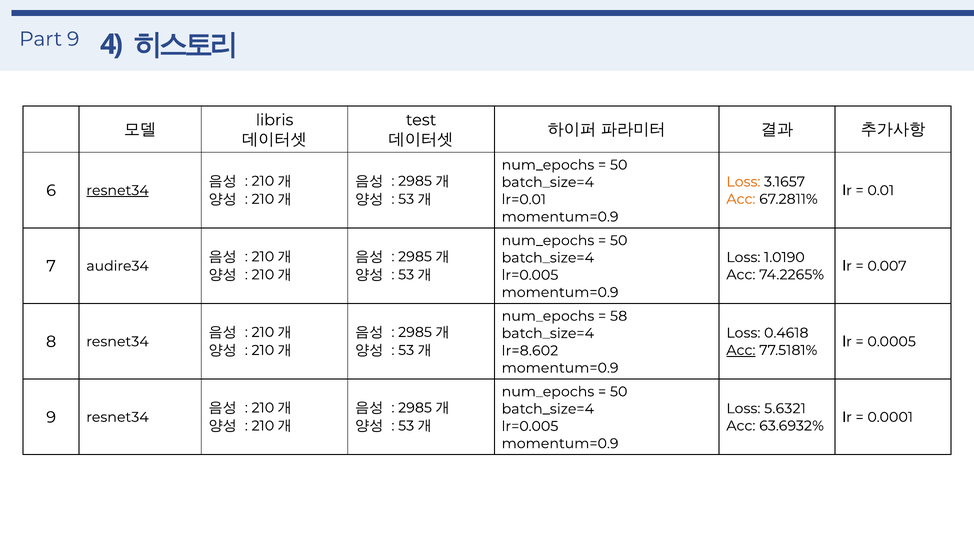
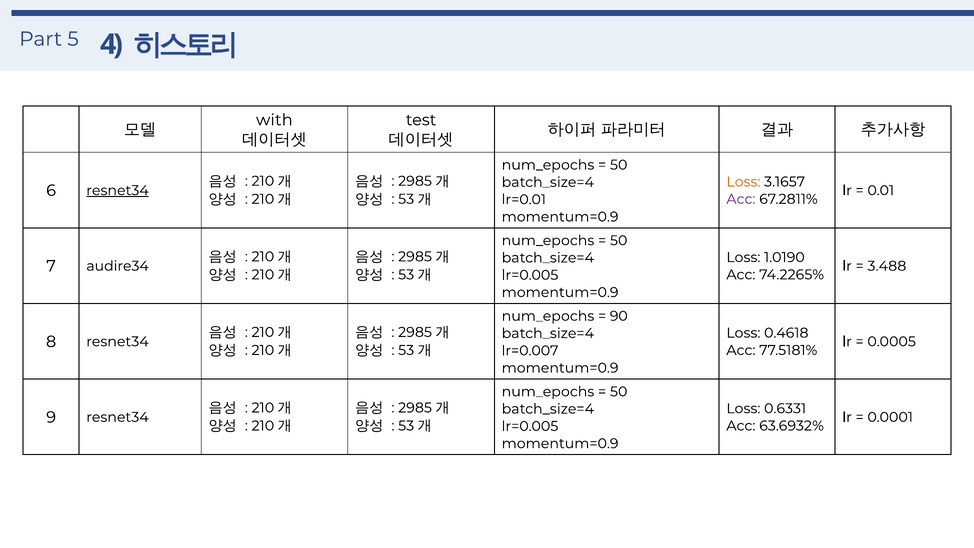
Part 9: 9 -> 5 (73, 39)
libris: libris -> with (274, 120)
Acc colour: orange -> purple (741, 199)
0.007: 0.007 -> 3.488 (887, 266)
58: 58 -> 90 (619, 316)
Acc underline: present -> none (741, 350)
lr=8.602: lr=8.602 -> lr=0.007 (530, 351)
5.6321: 5.6321 -> 0.6331 (785, 408)
